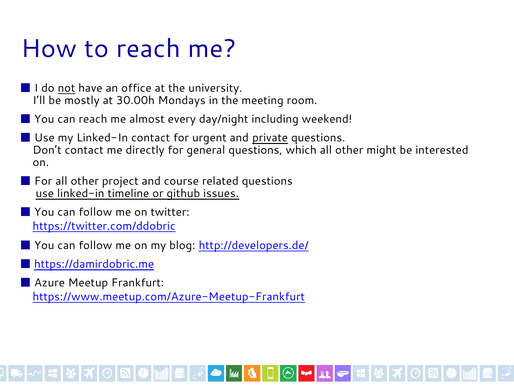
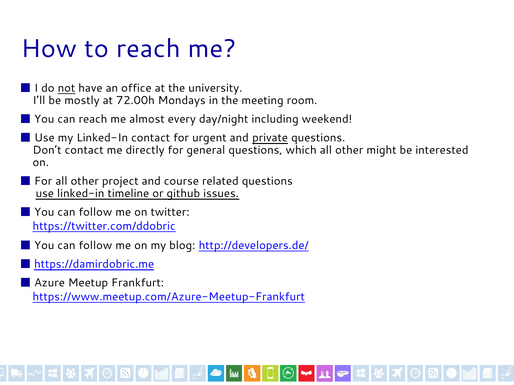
30.00h: 30.00h -> 72.00h (135, 100)
